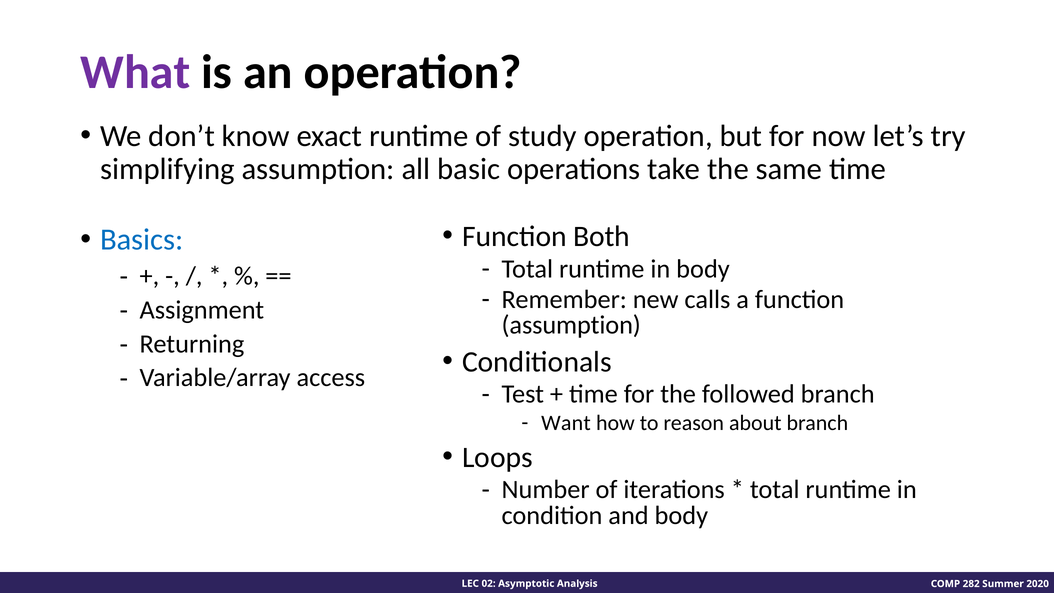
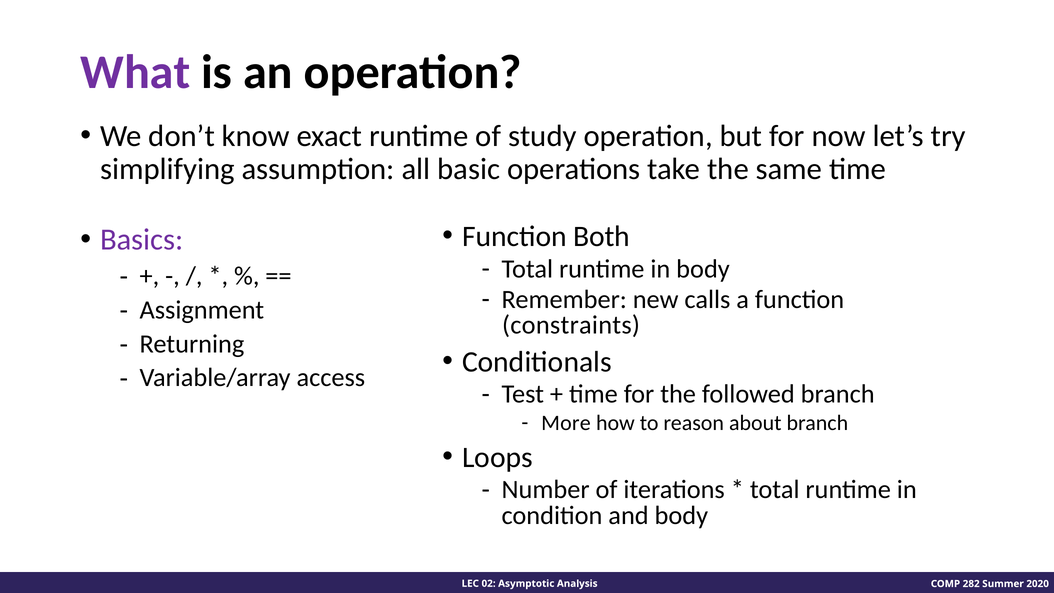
Basics colour: blue -> purple (142, 240)
assumption: assumption -> constraints (571, 325)
Want: Want -> More (566, 423)
